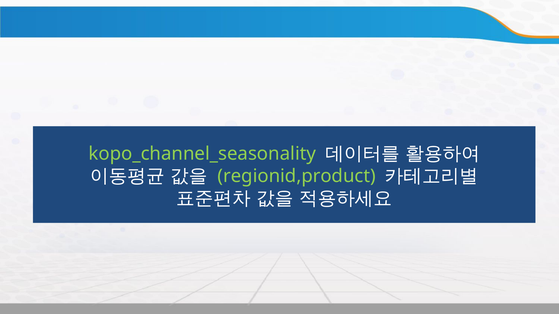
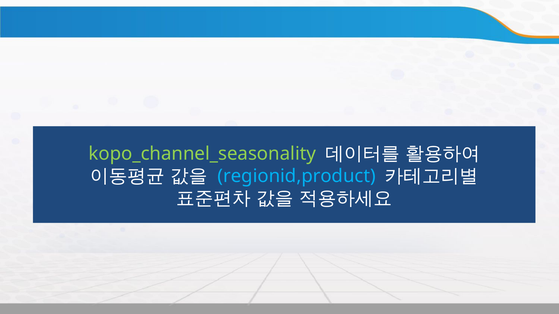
regionid,product colour: light green -> light blue (297, 176)
